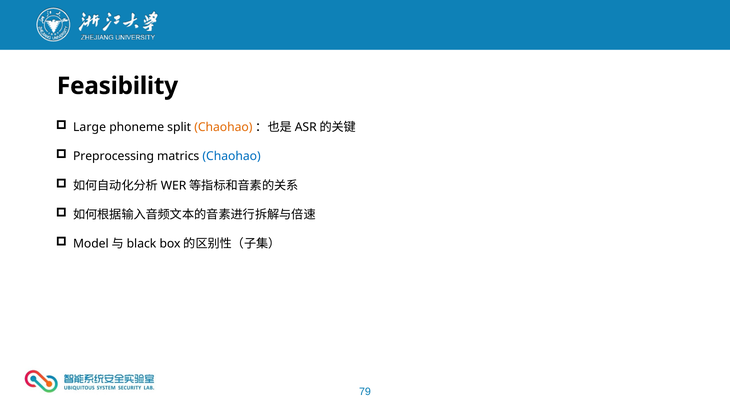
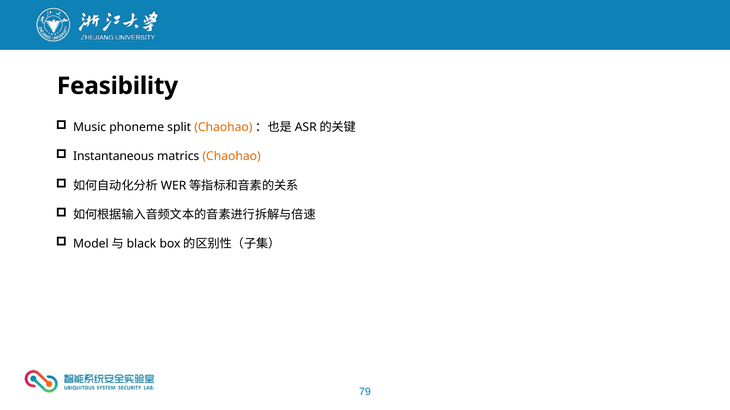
Large: Large -> Music (90, 128)
Preprocessing: Preprocessing -> Instantaneous (114, 157)
Chaohao colour: blue -> orange (232, 157)
